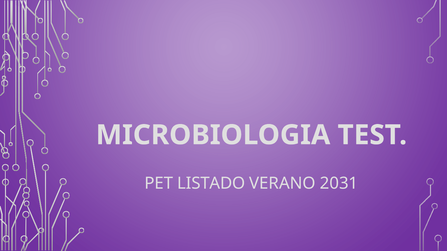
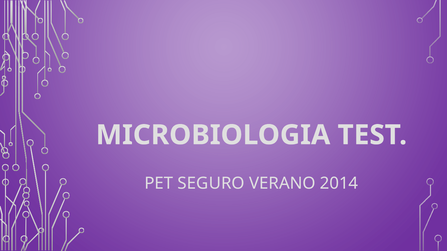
LISTADO: LISTADO -> SEGURO (211, 184)
2031: 2031 -> 2014 (339, 184)
